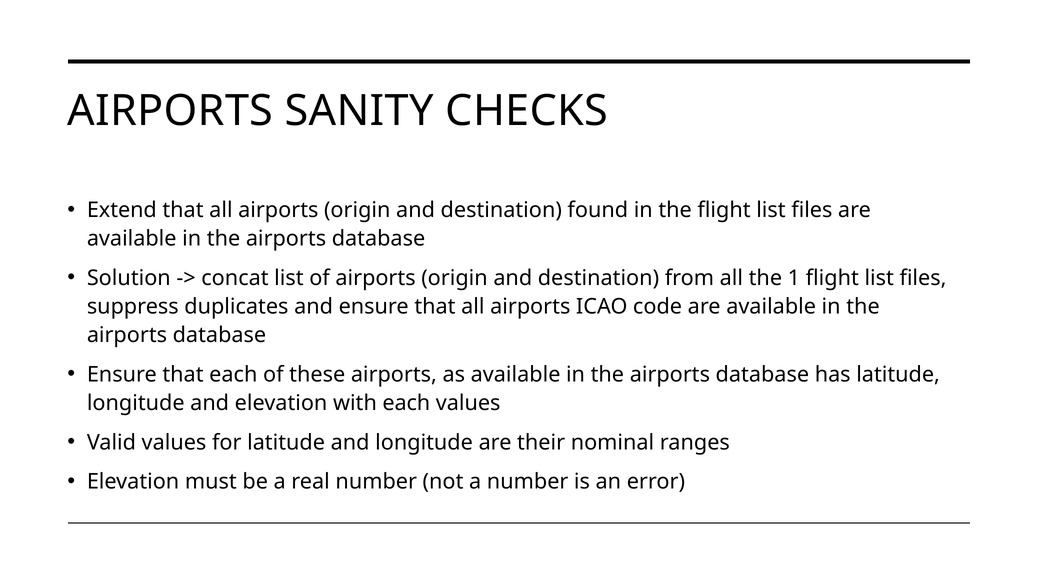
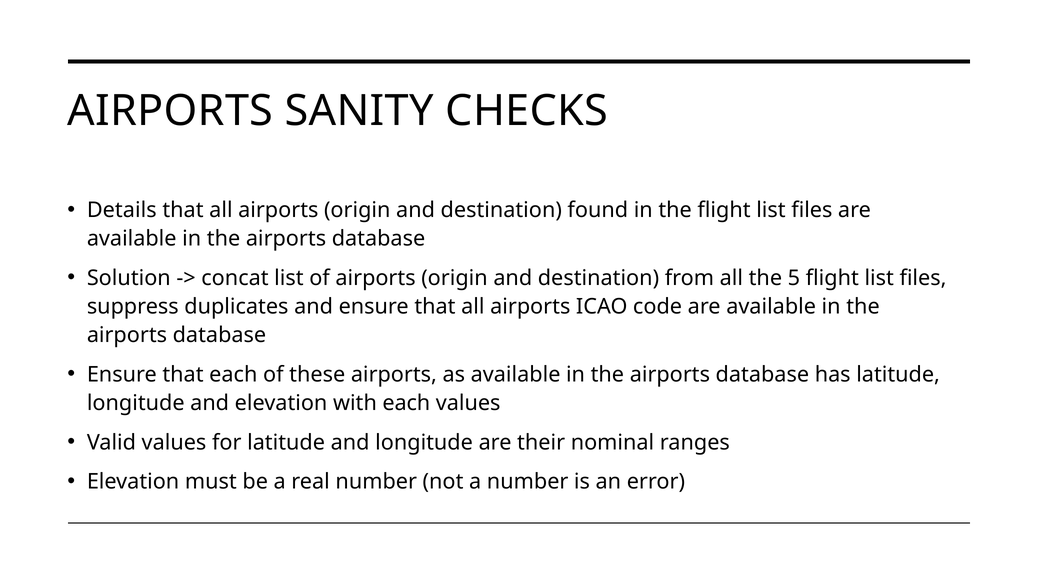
Extend: Extend -> Details (122, 210)
1: 1 -> 5 (794, 278)
